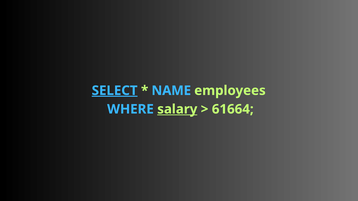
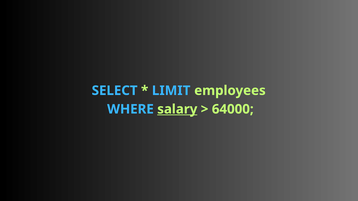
SELECT underline: present -> none (115, 91)
NAME: NAME -> LIMIT (171, 91)
61664: 61664 -> 64000 (233, 109)
